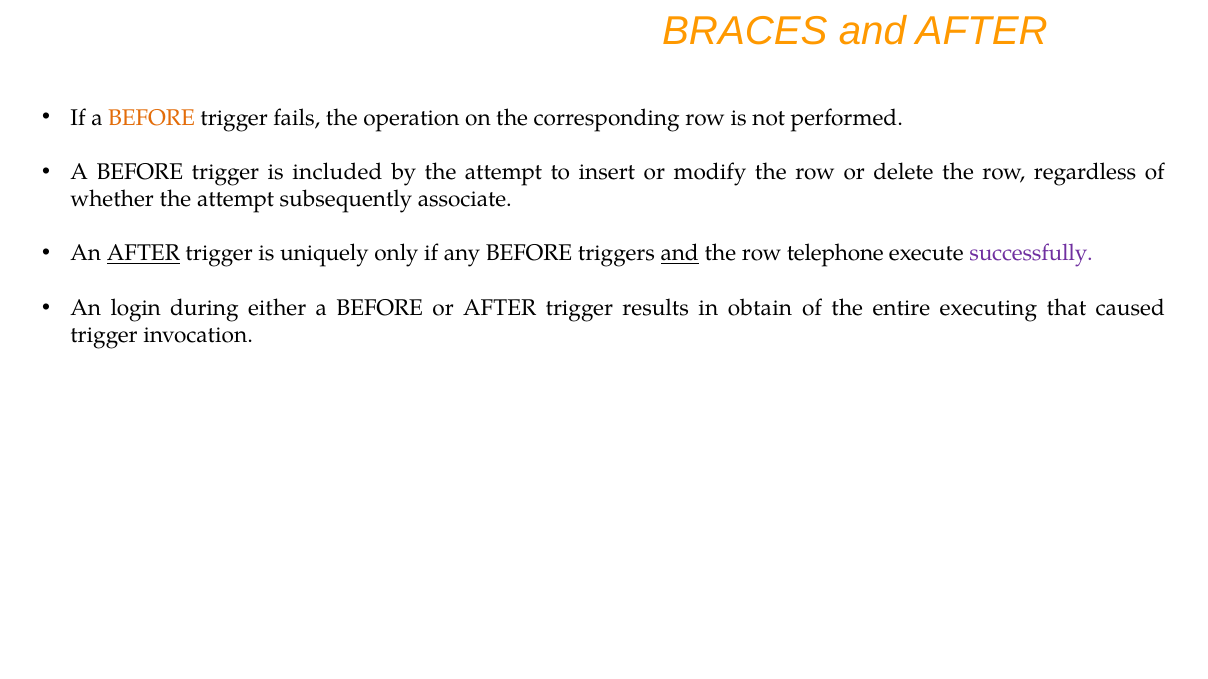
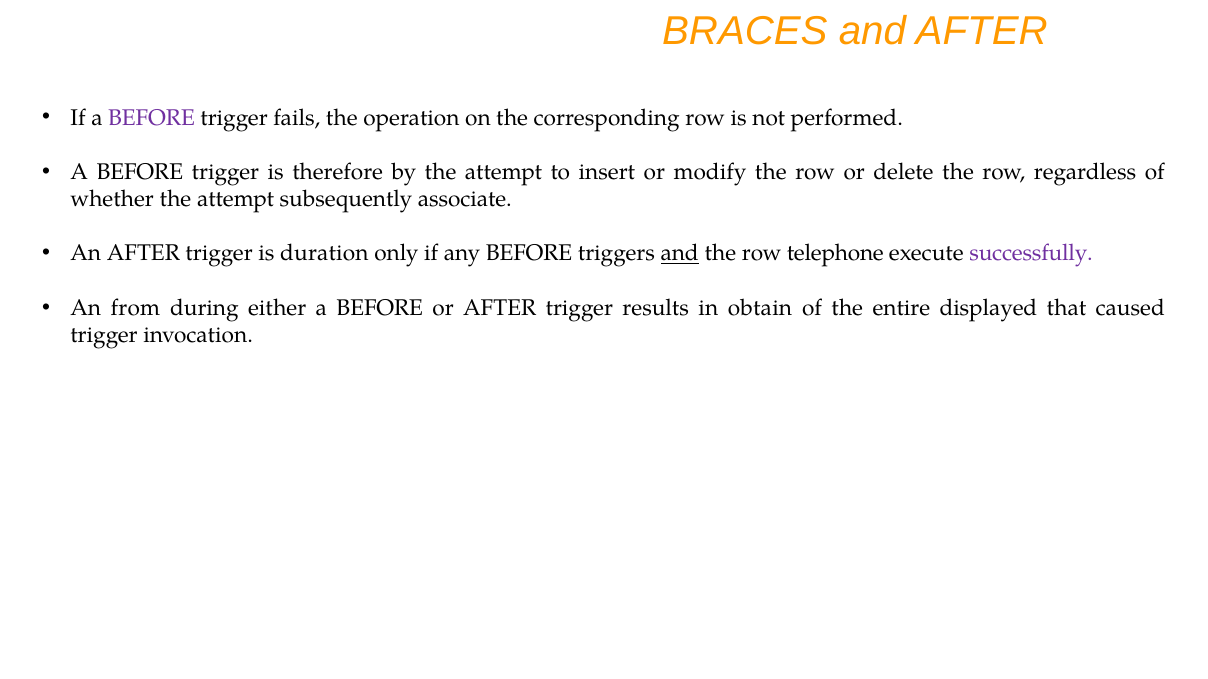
BEFORE colour: orange -> purple (151, 118)
included: included -> therefore (338, 172)
AFTER underline: present -> none (143, 254)
uniquely: uniquely -> duration (324, 254)
login: login -> from (135, 308)
executing: executing -> displayed (988, 308)
